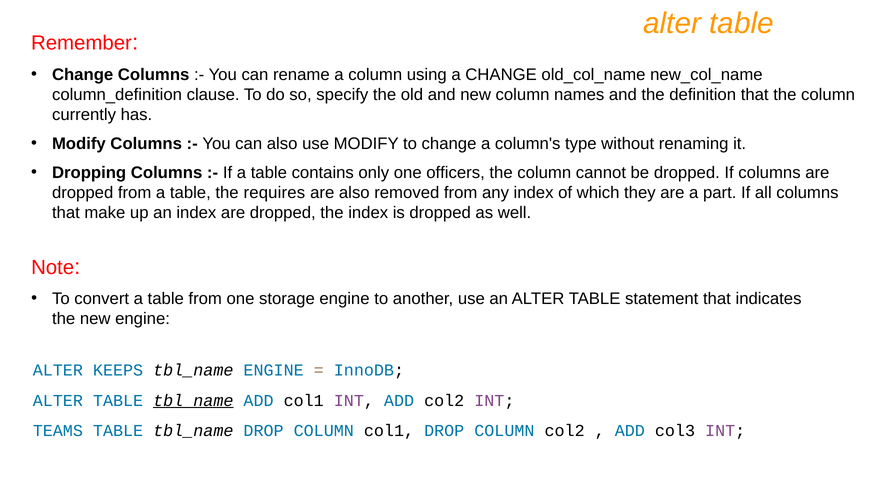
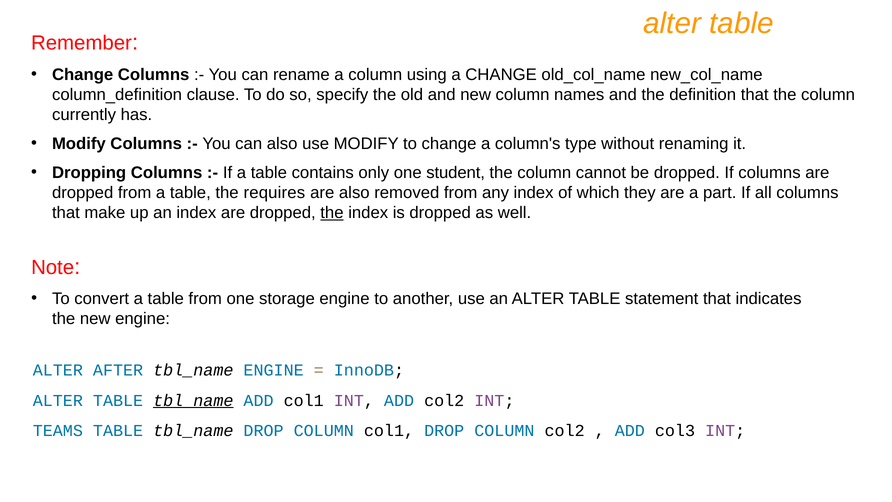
officers: officers -> student (456, 173)
the underline: none -> present (332, 213)
KEEPS: KEEPS -> AFTER (118, 370)
